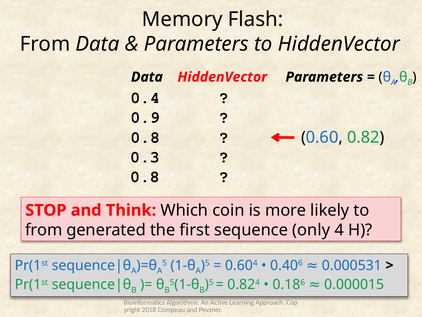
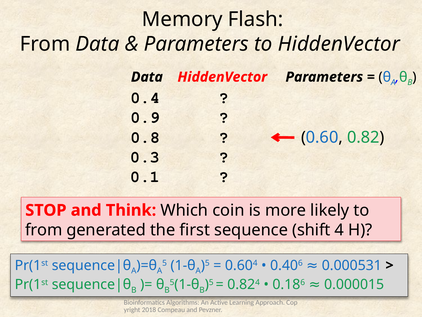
0.8: 0.8 -> 0.1 (145, 176)
only: only -> shift (311, 230)
